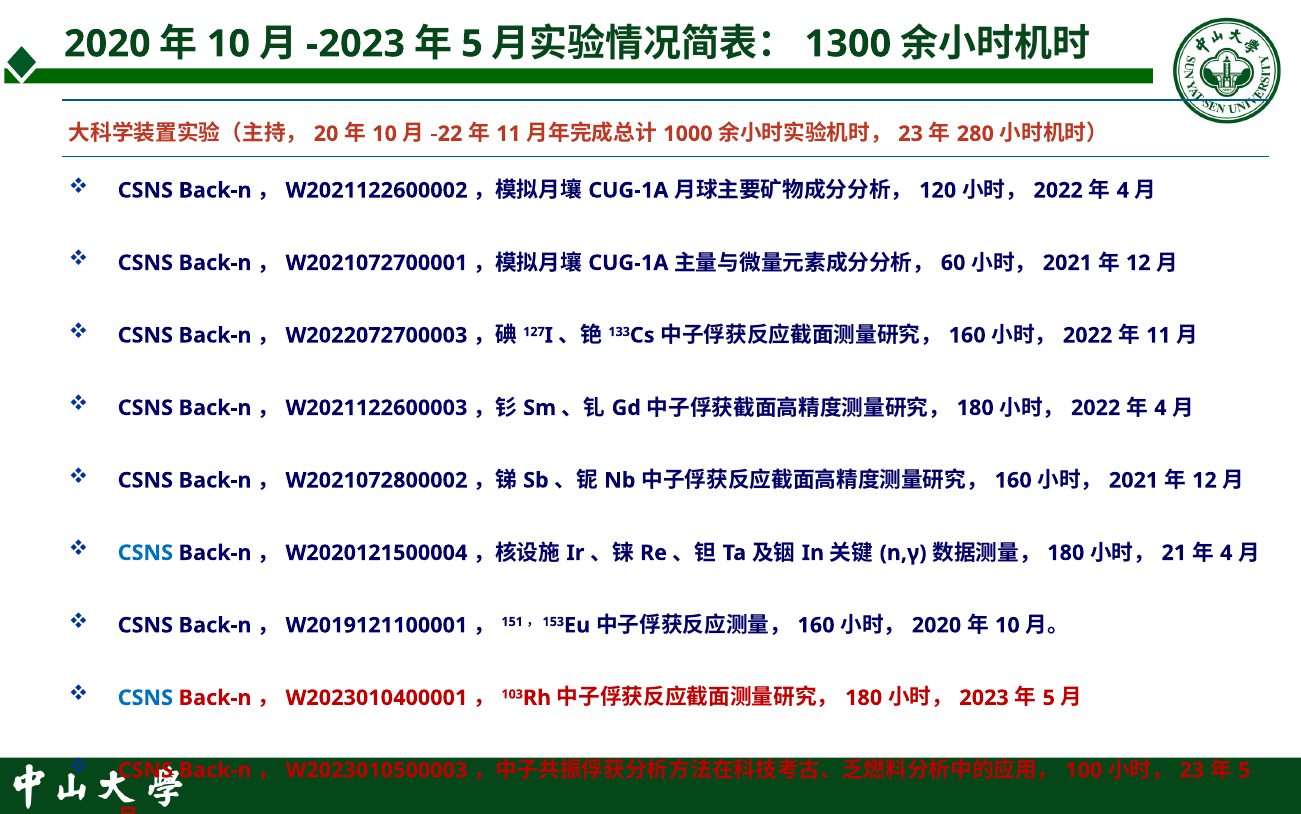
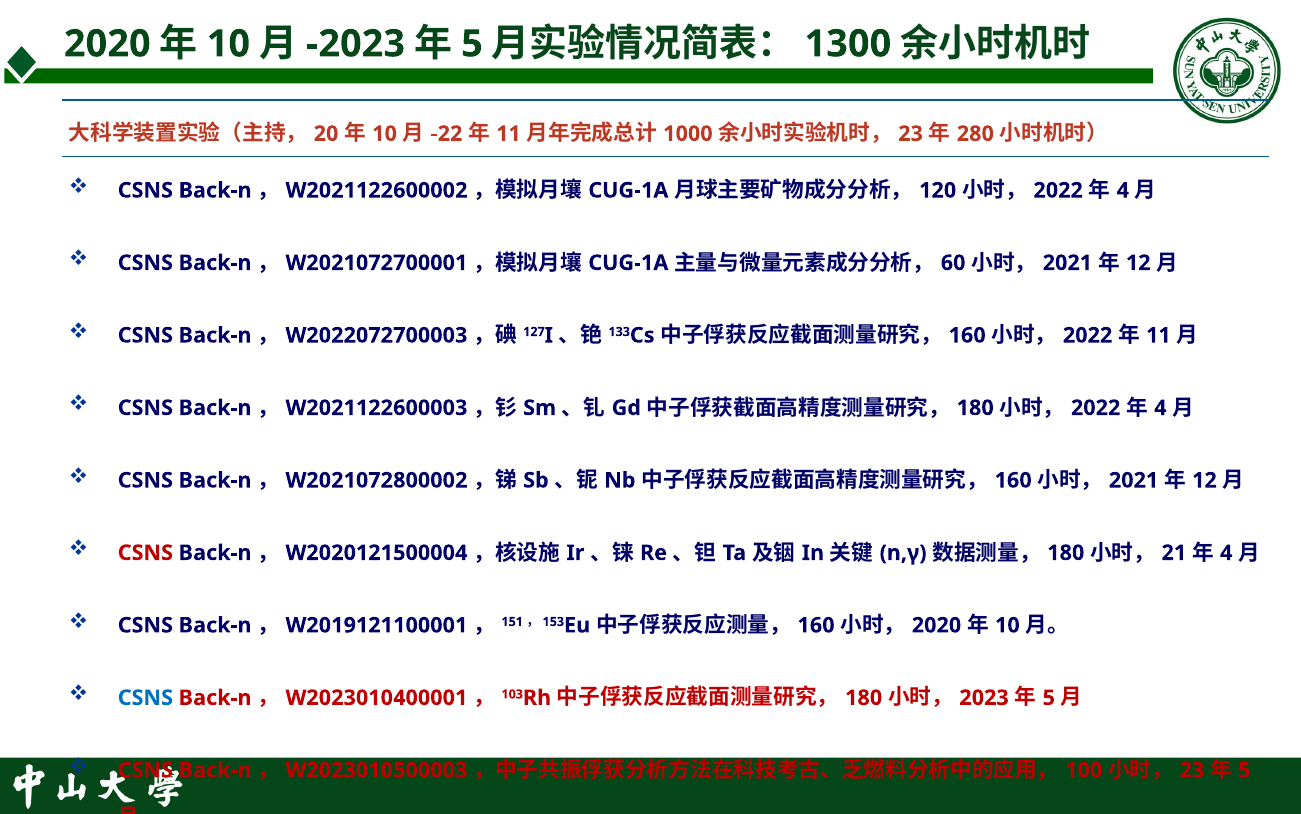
CSNS colour: blue -> red (145, 553)
